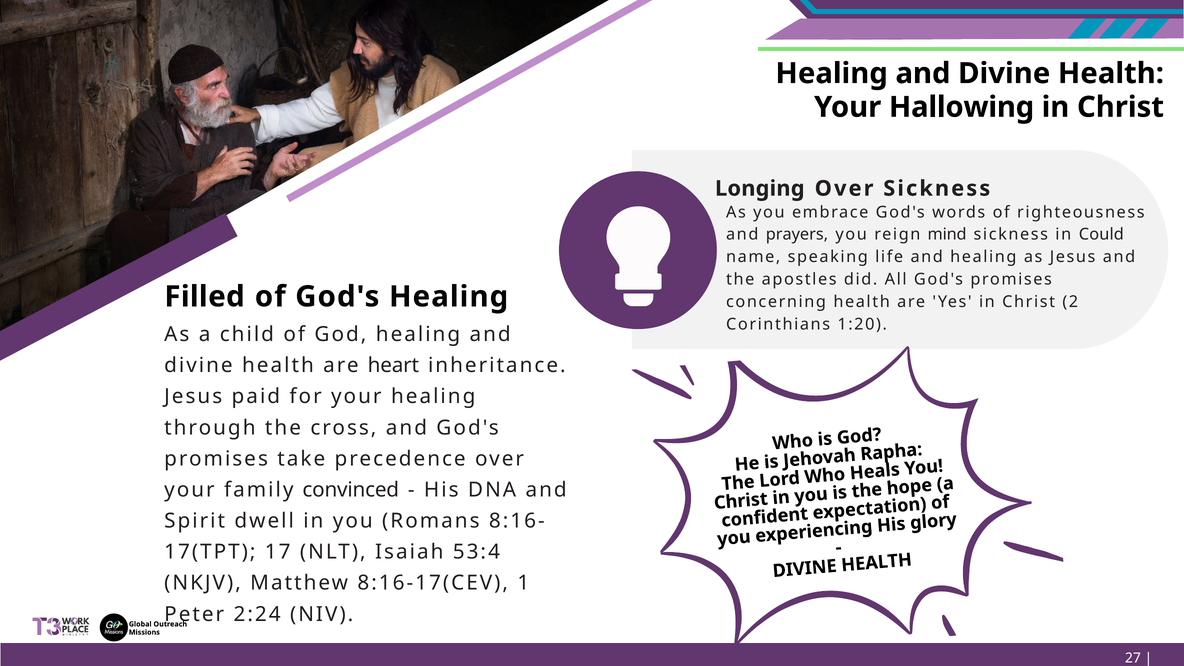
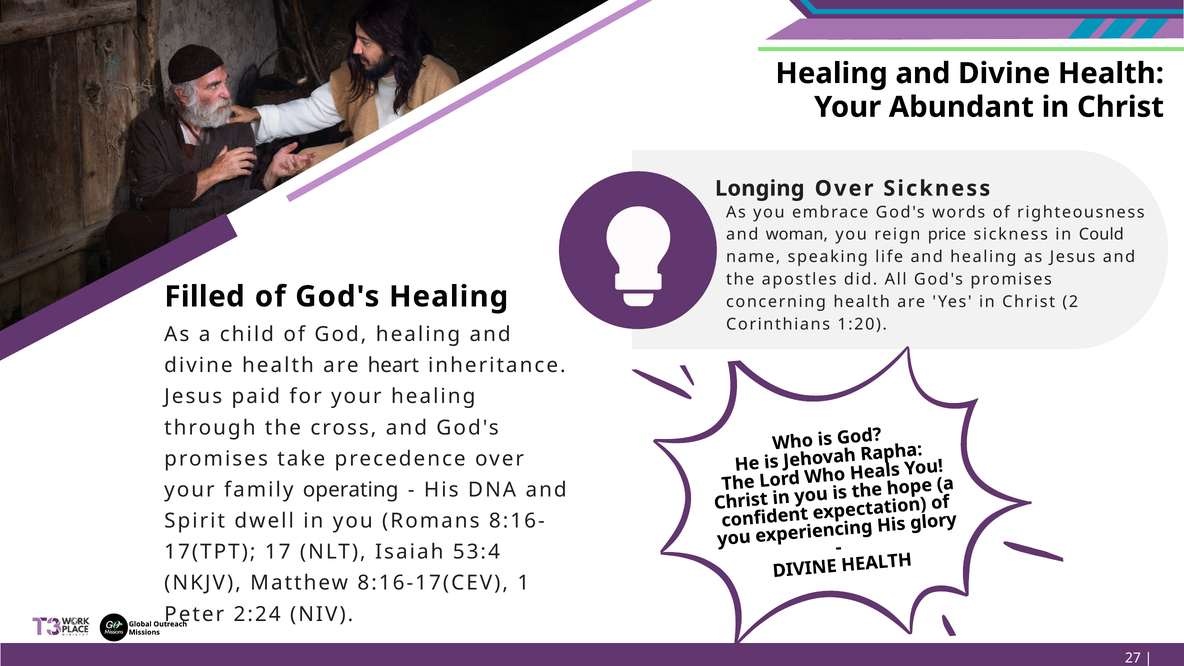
Hallowing: Hallowing -> Abundant (961, 107)
prayers: prayers -> woman (797, 235)
mind: mind -> price (947, 235)
convinced: convinced -> operating (351, 490)
